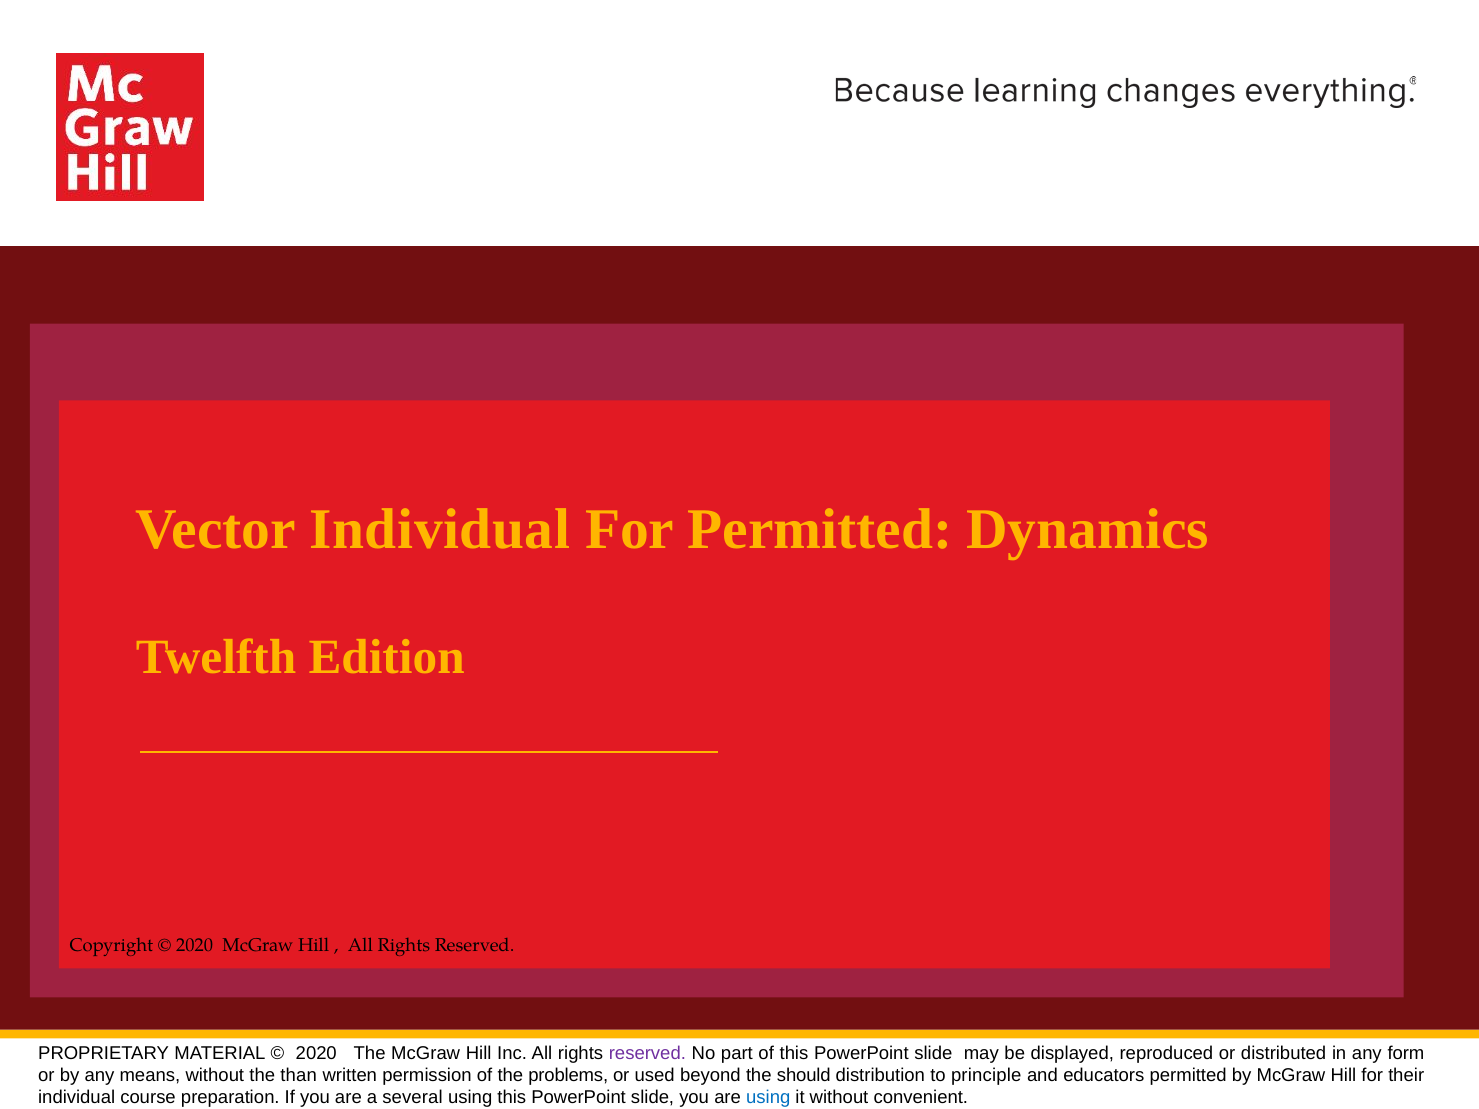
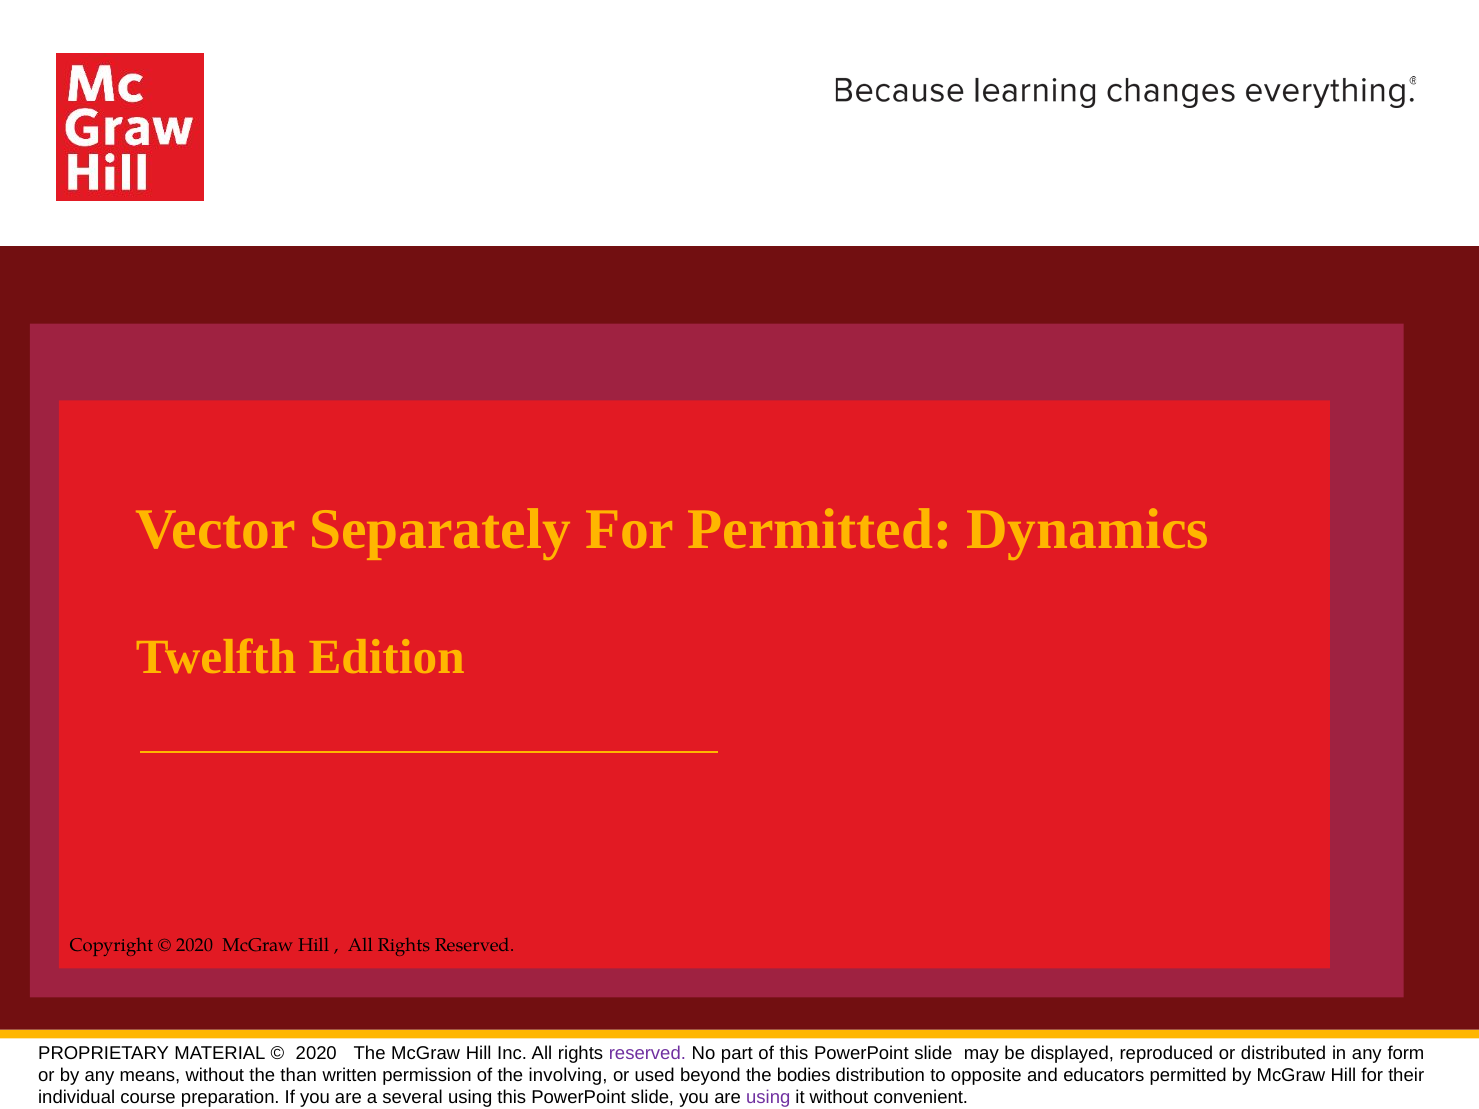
Vector Individual: Individual -> Separately (440, 530)
problems: problems -> involving (568, 1076)
should: should -> bodies (804, 1076)
principle: principle -> opposite (986, 1076)
using colour: blue -> purple (768, 1098)
